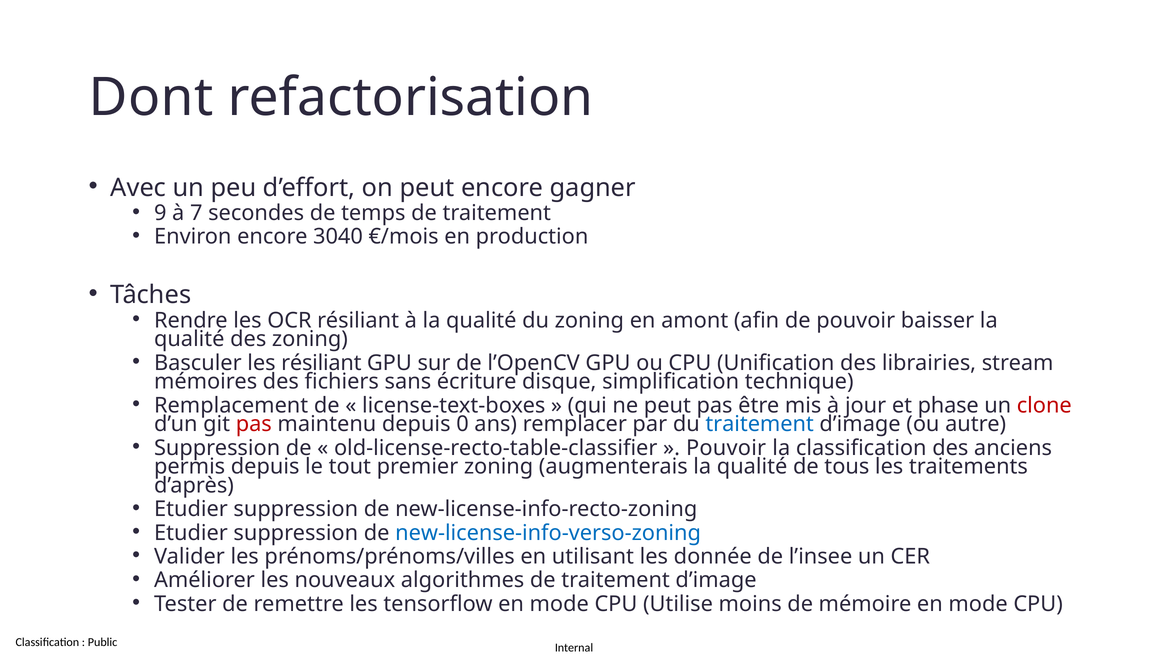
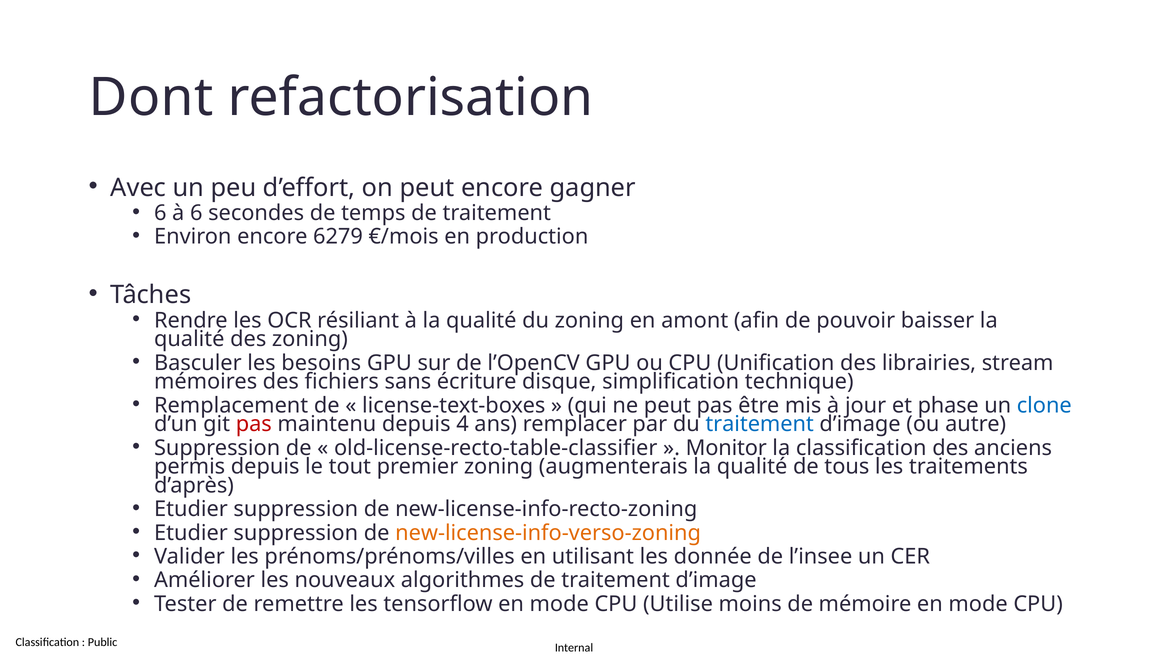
9: 9 -> 6 (160, 213)
à 7: 7 -> 6 (196, 213)
3040: 3040 -> 6279 (338, 237)
les résiliant: résiliant -> besoins (321, 363)
clone colour: red -> blue (1044, 406)
0: 0 -> 4 (462, 424)
Pouvoir: Pouvoir -> Monitor (726, 448)
new-license-info-verso-zoning colour: blue -> orange (548, 533)
